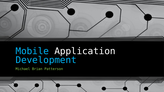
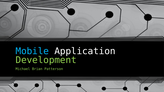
Development colour: light blue -> light green (46, 60)
